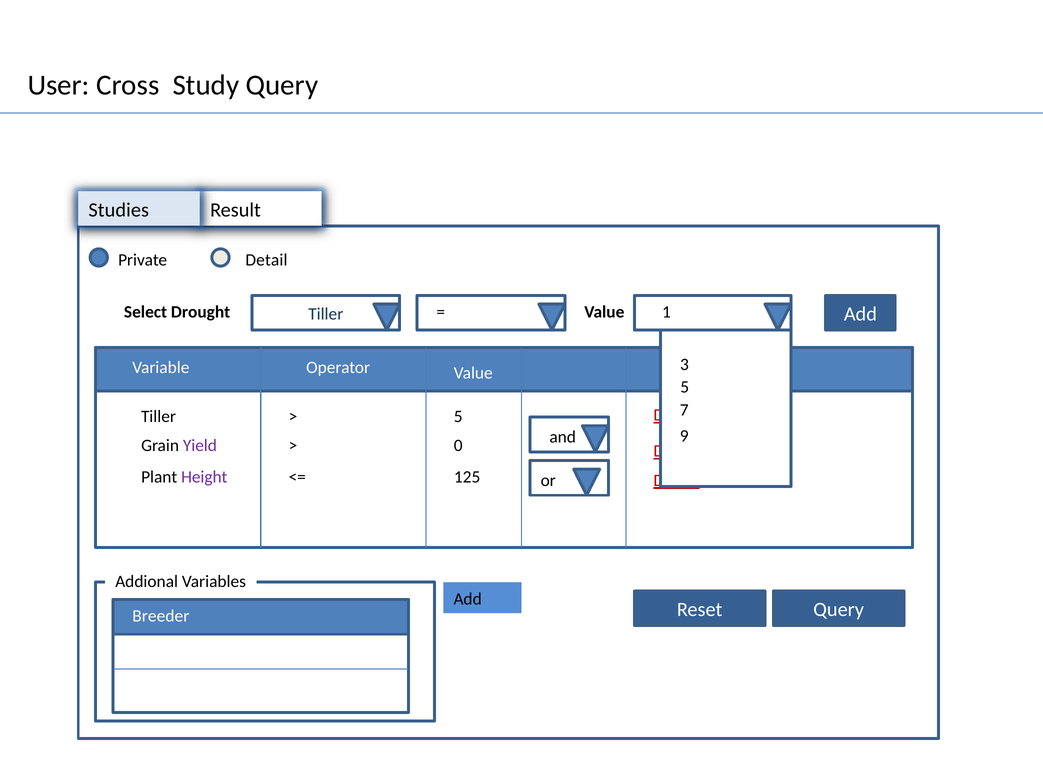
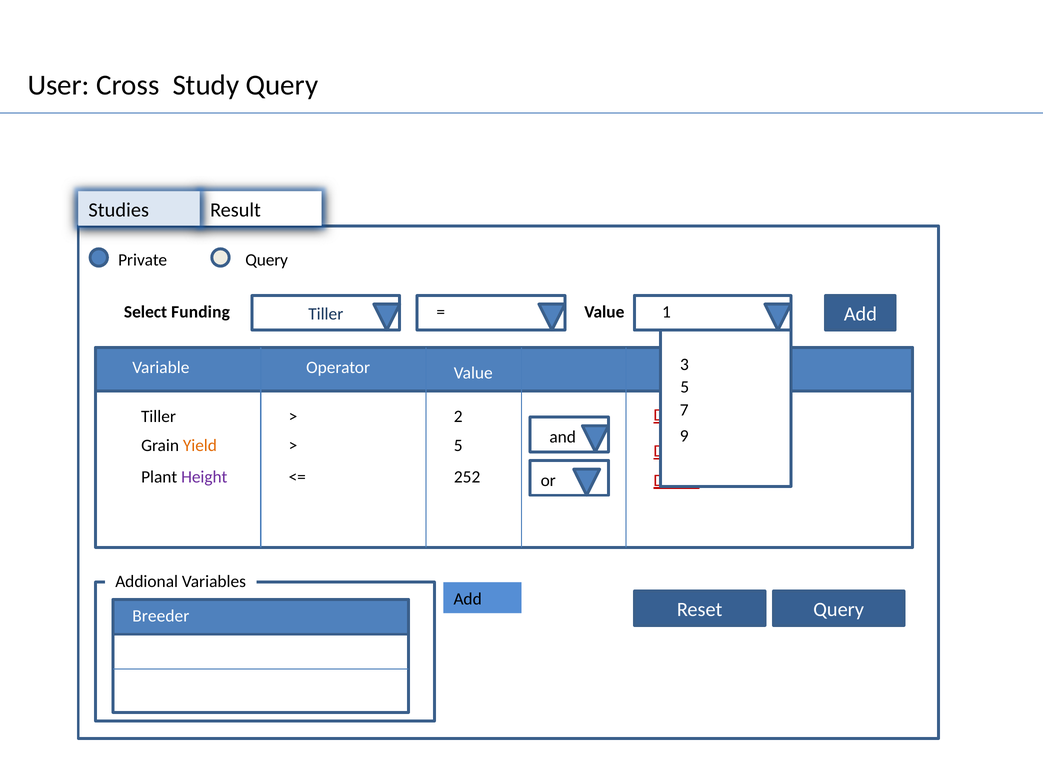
Private Detail: Detail -> Query (267, 260)
Drought: Drought -> Funding (201, 312)
5: 5 -> 2 (458, 417)
Yield colour: purple -> orange (200, 446)
0: 0 -> 5 (458, 446)
125: 125 -> 252 (467, 477)
